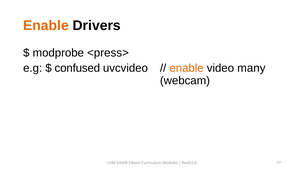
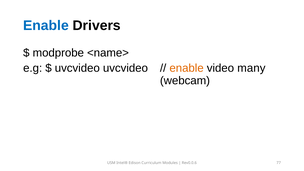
Enable colour: orange -> blue (46, 26)
<press>: <press> -> <name> (108, 53)
confused: confused -> uvcvideo (77, 68)
